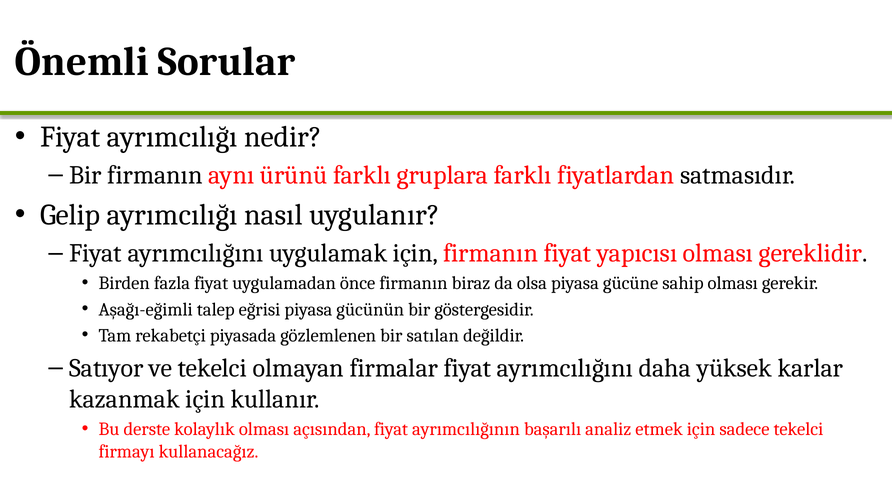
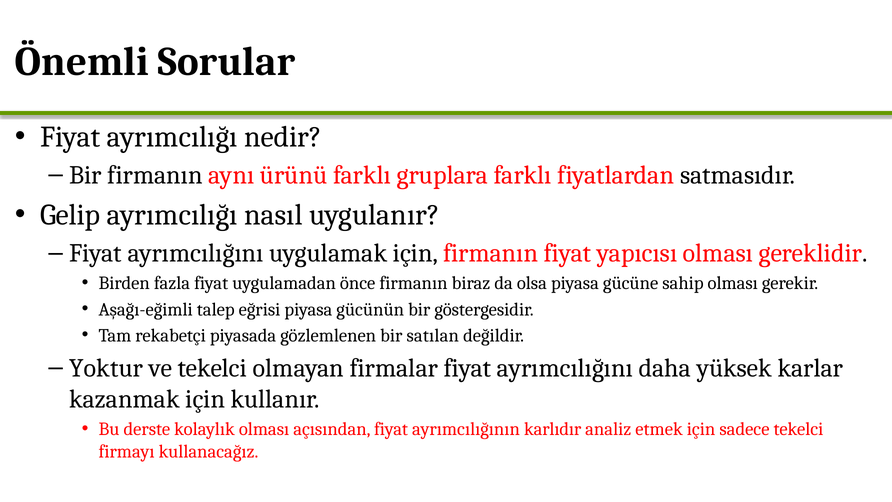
Satıyor: Satıyor -> Yoktur (106, 368)
başarılı: başarılı -> karlıdır (553, 429)
